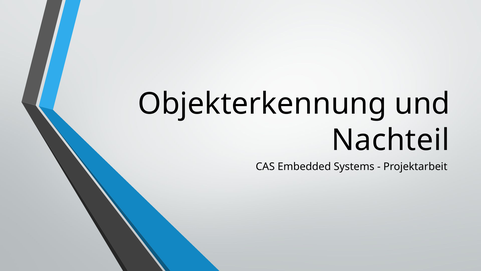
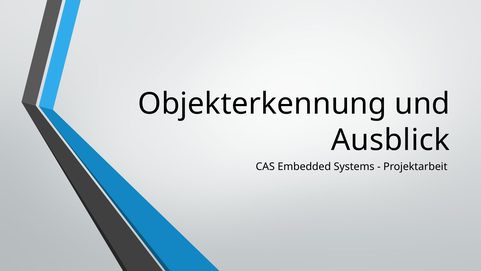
Nachteil: Nachteil -> Ausblick (390, 140)
